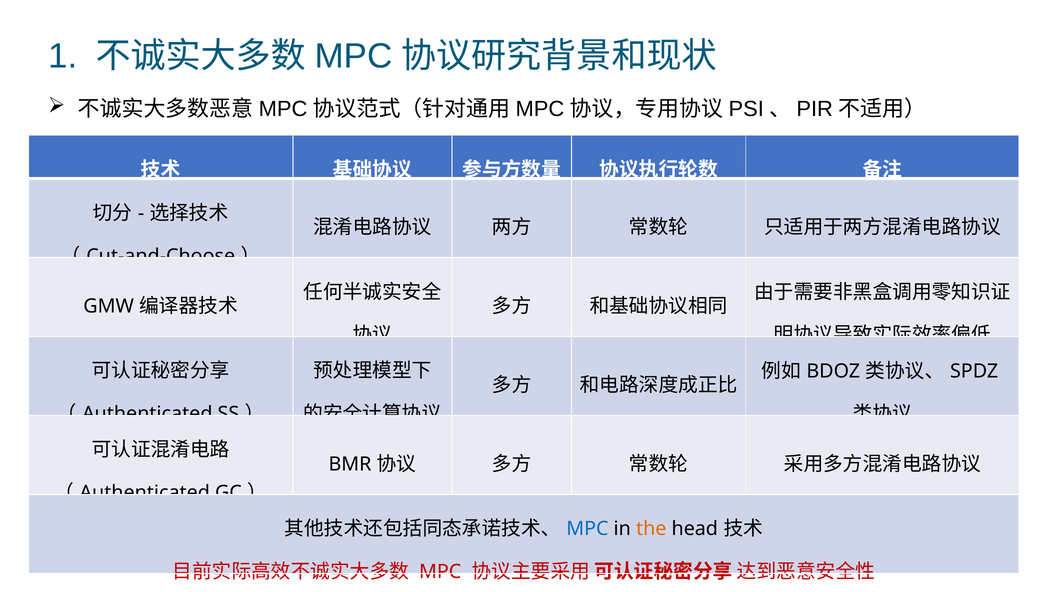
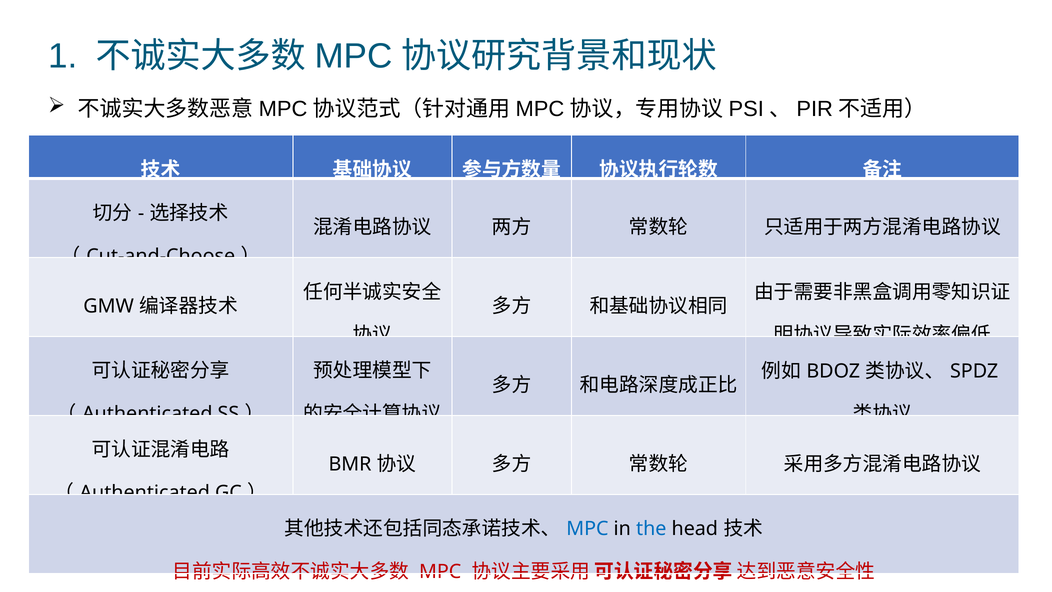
the colour: orange -> blue (651, 529)
